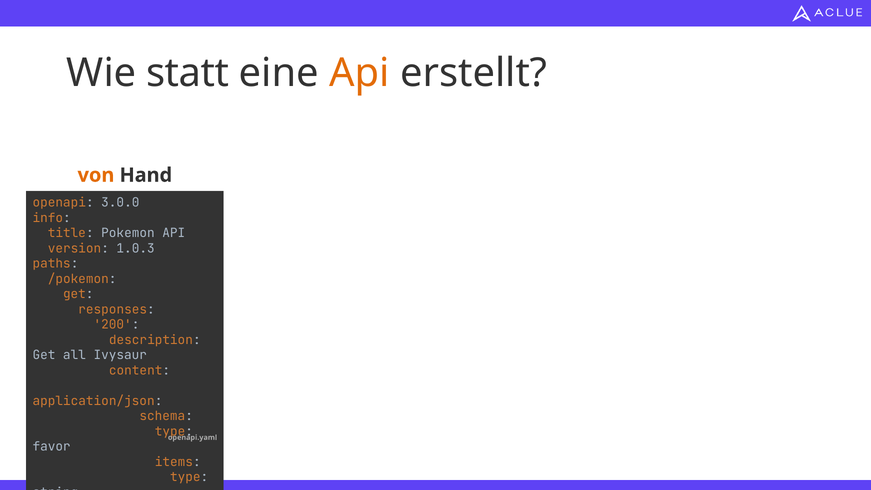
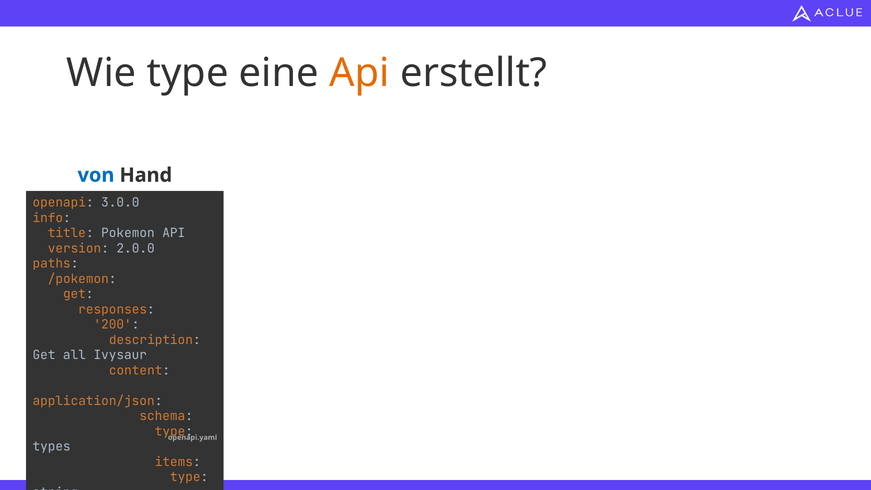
Wie statt: statt -> type (188, 73)
von colour: orange -> blue (96, 175)
1.0.3: 1.0.3 -> 2.0.0 (136, 248)
favor: favor -> types (52, 447)
